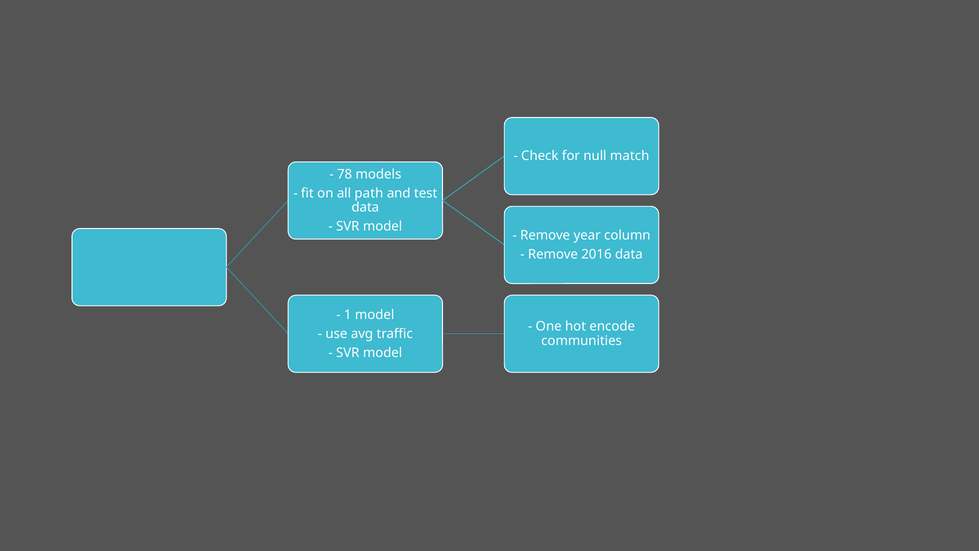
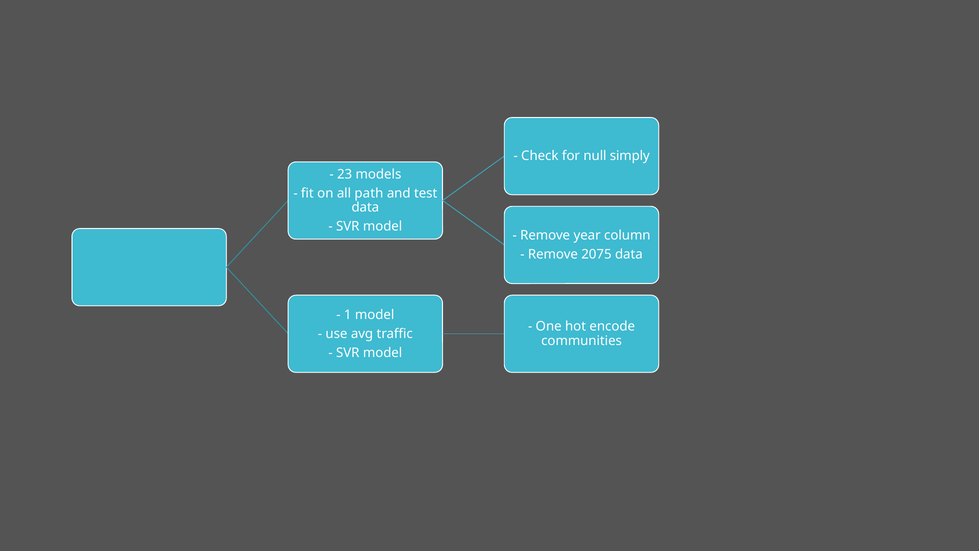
match: match -> simply (630, 156)
78: 78 -> 23 (345, 174)
2016: 2016 -> 2075 (596, 254)
